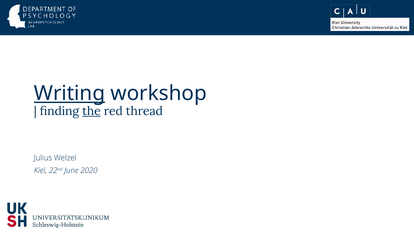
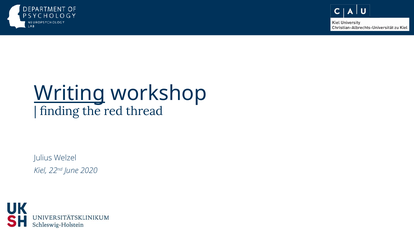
the underline: present -> none (92, 111)
